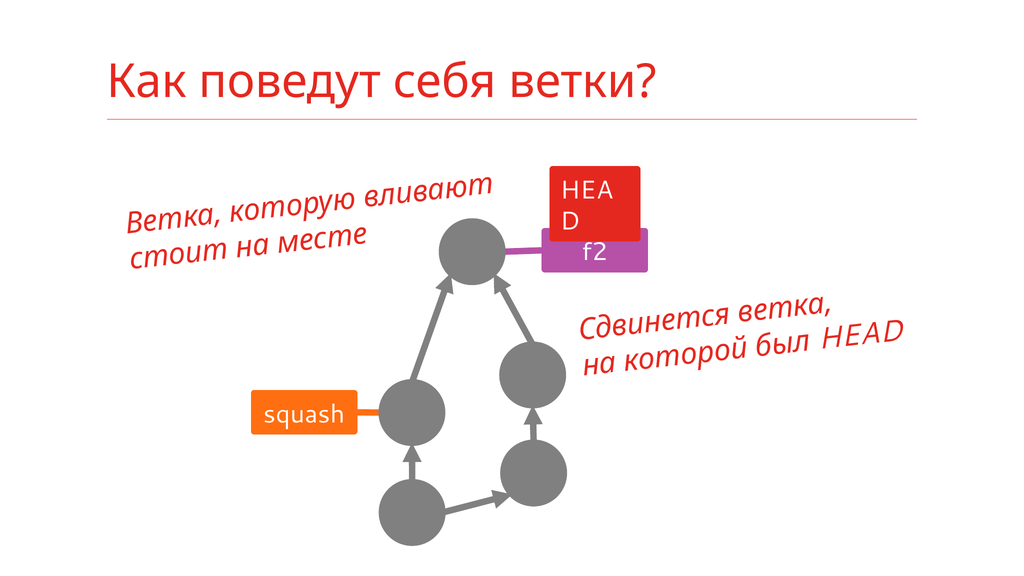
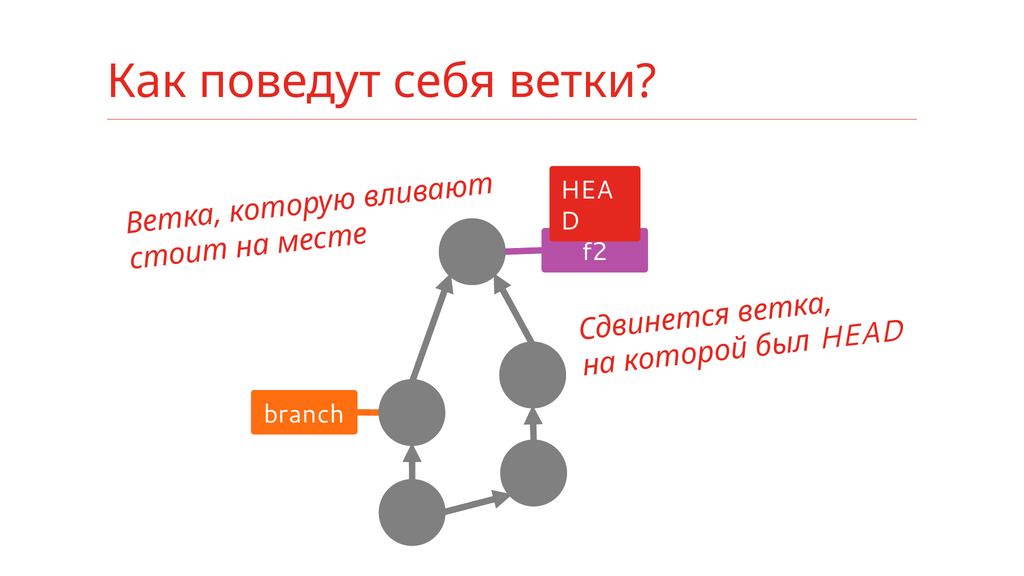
squash: squash -> branch (304, 414)
